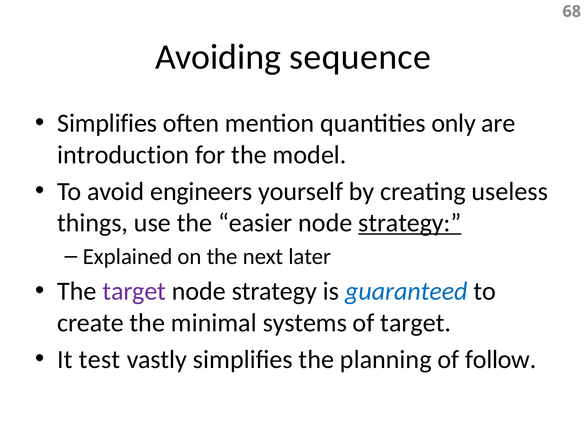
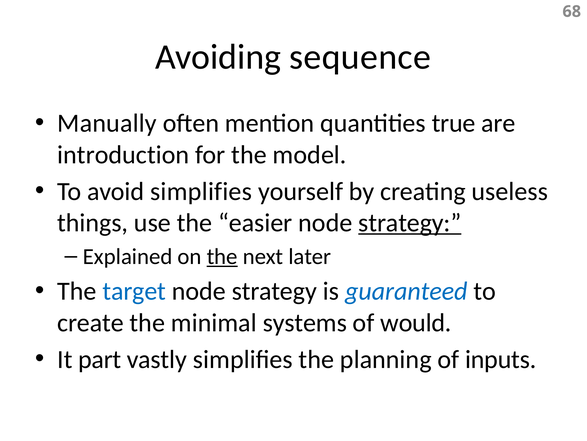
Simplifies: Simplifies -> Manually (107, 123)
only: only -> true (454, 123)
avoid engineers: engineers -> simplifies (201, 191)
the underline: none -> present (222, 256)
target colour: purple -> blue (134, 291)
of target: target -> would (416, 322)
test: test -> part (100, 359)
follow: follow -> inputs (501, 359)
